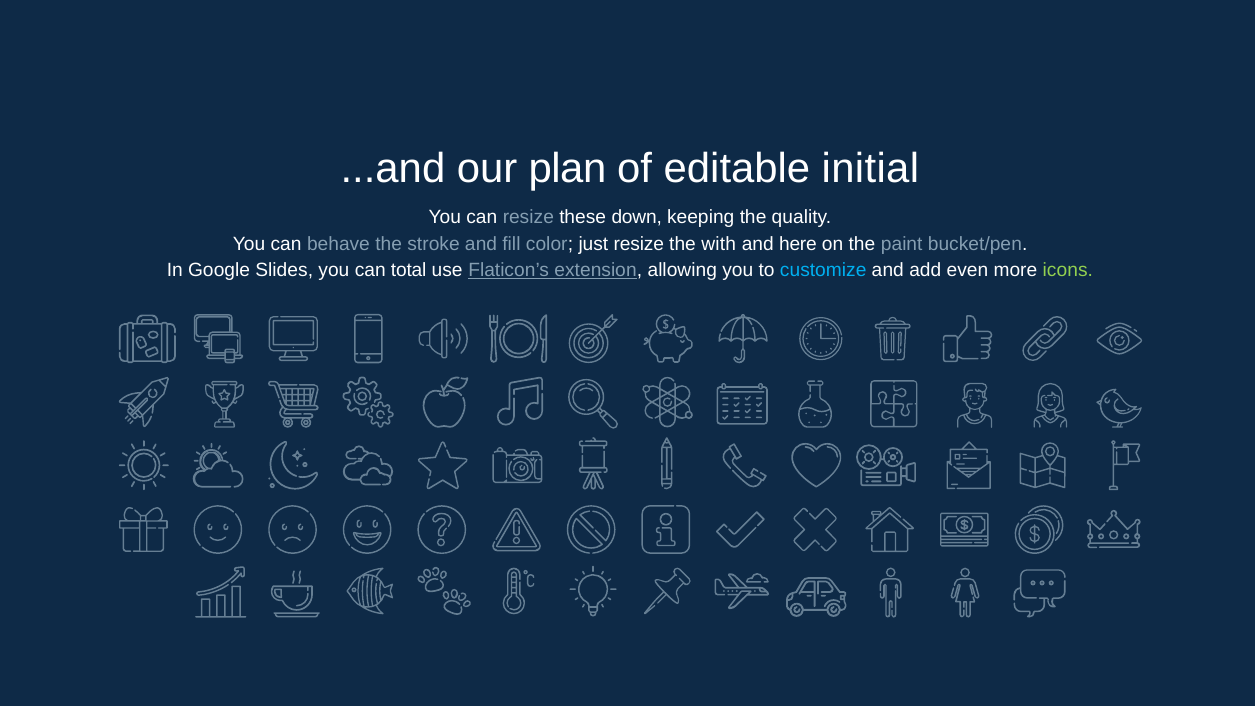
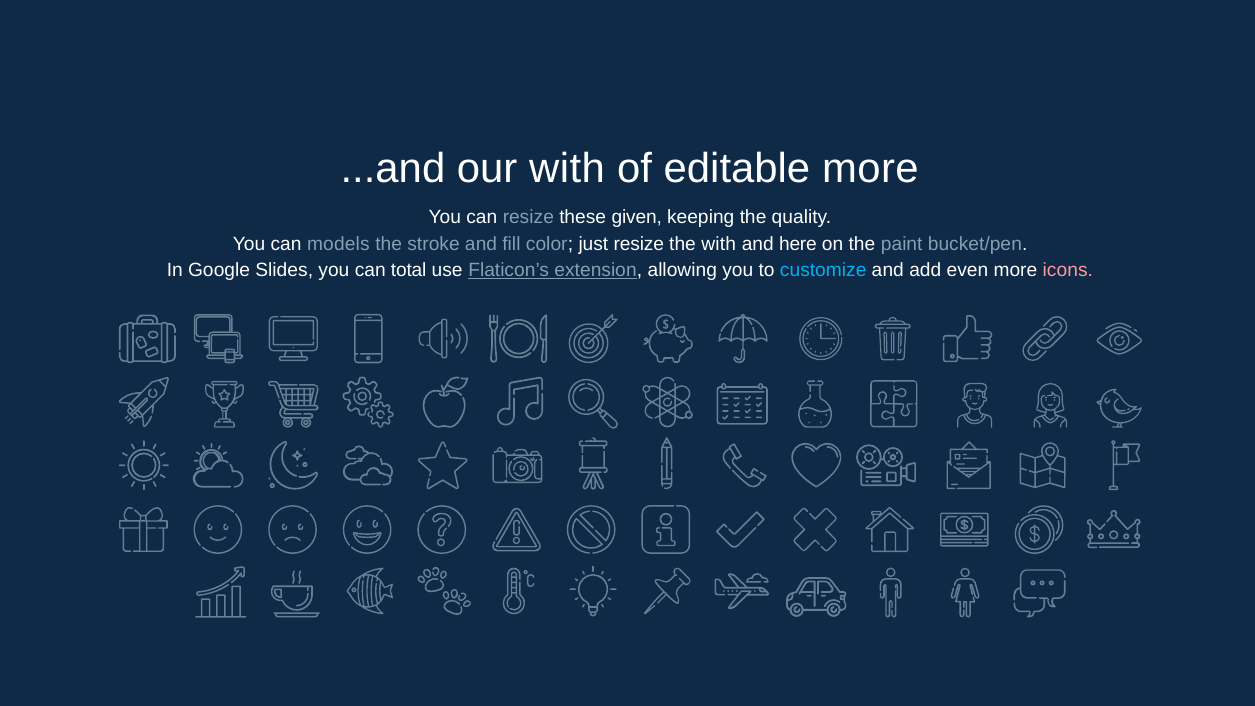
our plan: plan -> with (567, 169)
editable initial: initial -> more (870, 169)
down: down -> given (637, 217)
behave: behave -> models (338, 244)
icons colour: light green -> pink (1068, 270)
